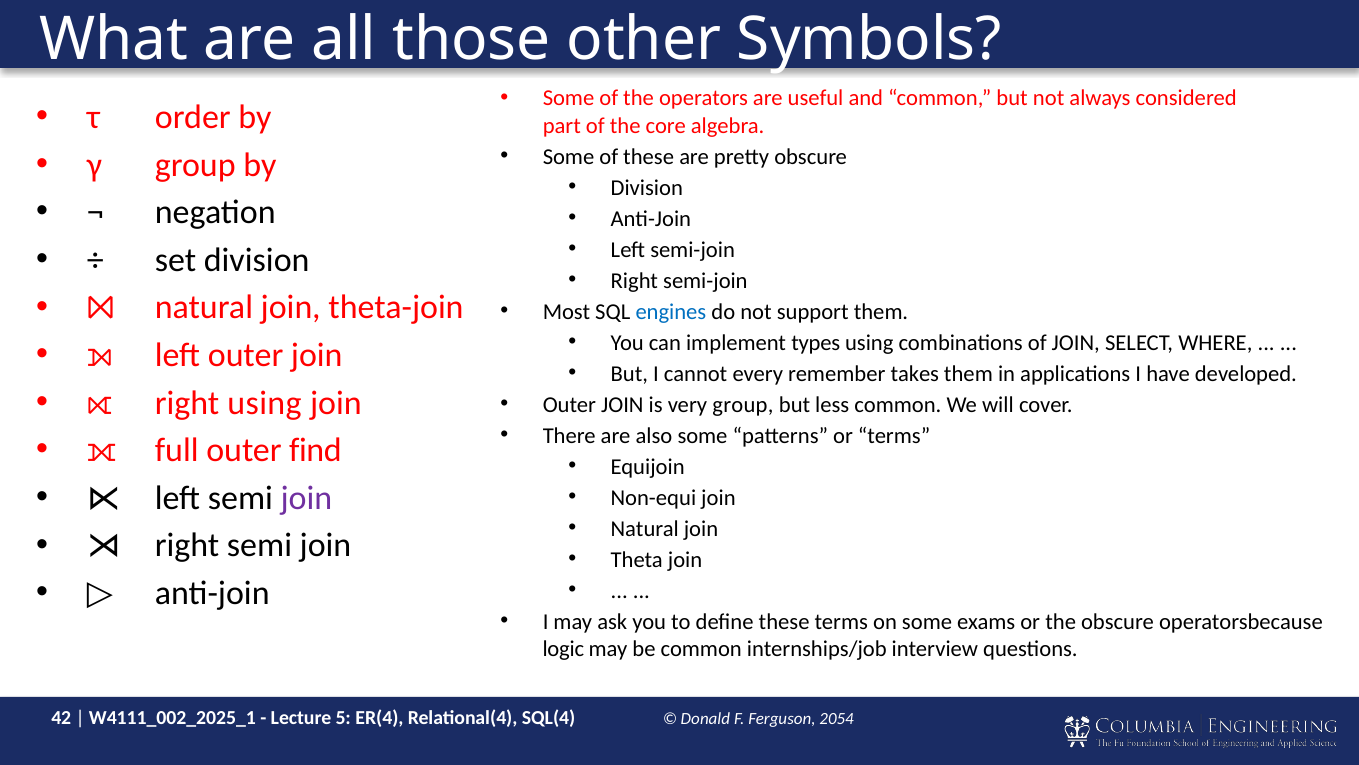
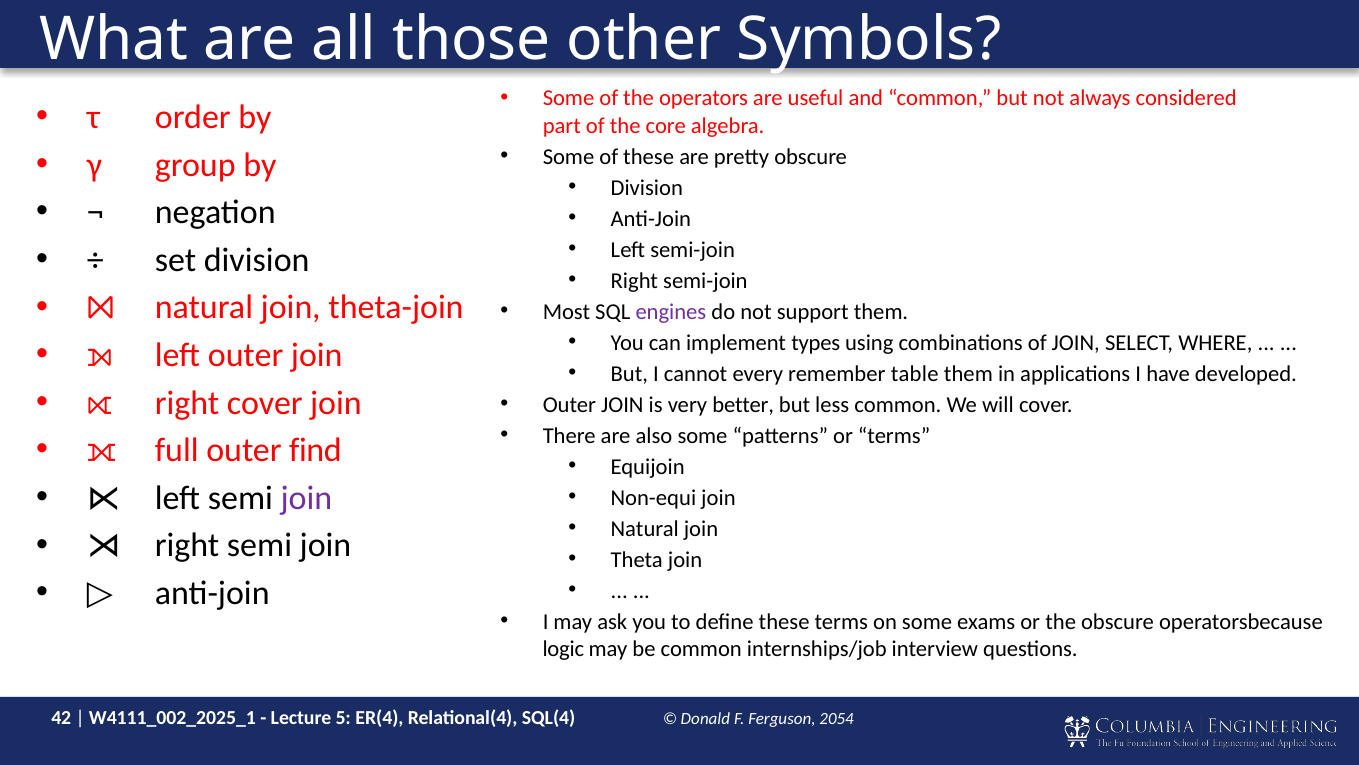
engines colour: blue -> purple (671, 311)
takes: takes -> table (915, 373)
right using: using -> cover (265, 403)
very group: group -> better (743, 404)
